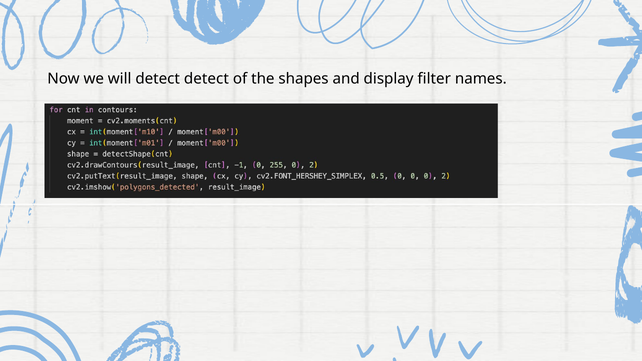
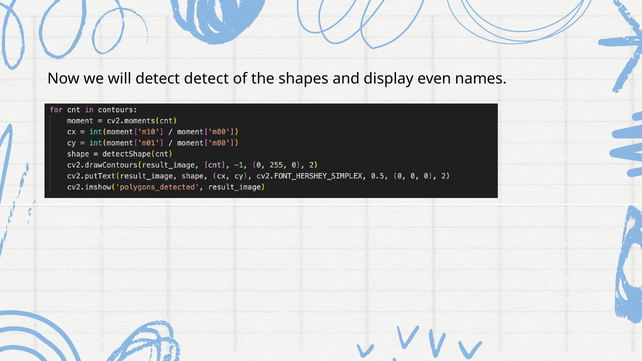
filter: filter -> even (434, 79)
